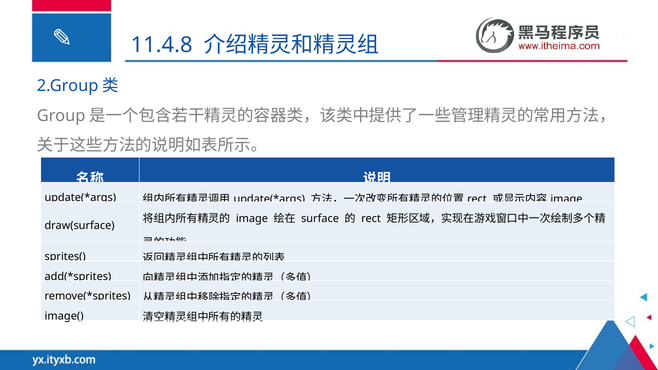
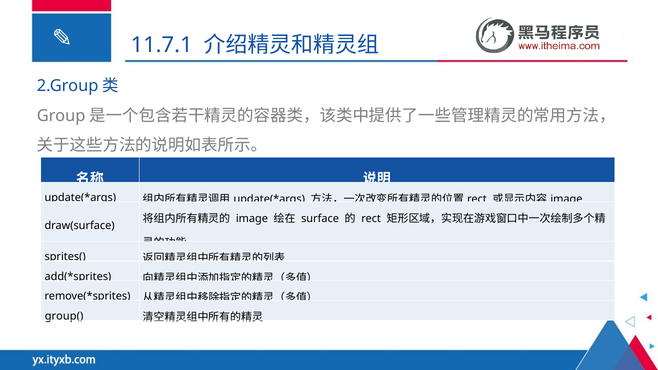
11.4.8: 11.4.8 -> 11.7.1 (162, 45)
image(: image( -> group( (64, 316)
